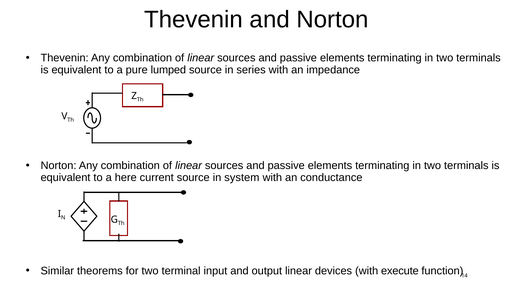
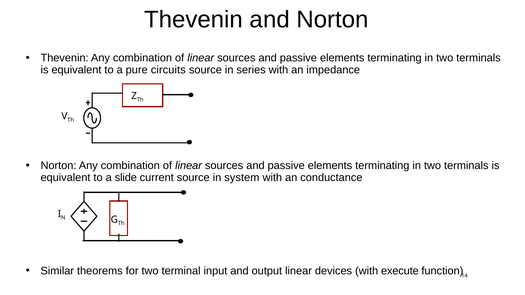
lumped: lumped -> circuits (168, 70)
here: here -> slide (126, 178)
